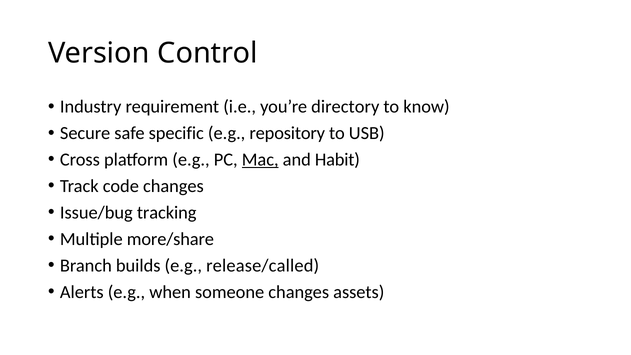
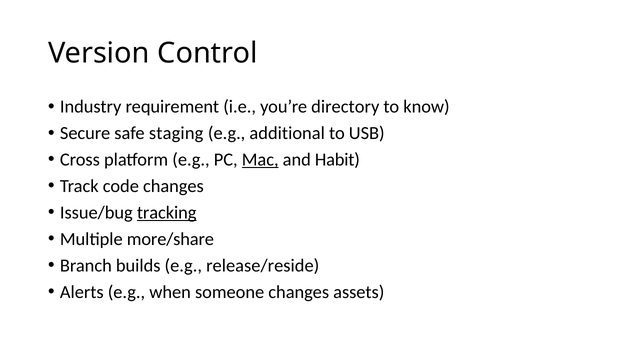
specific: specific -> staging (176, 133)
repository: repository -> additional (287, 133)
tracking underline: none -> present (167, 213)
release/called: release/called -> release/reside (263, 265)
